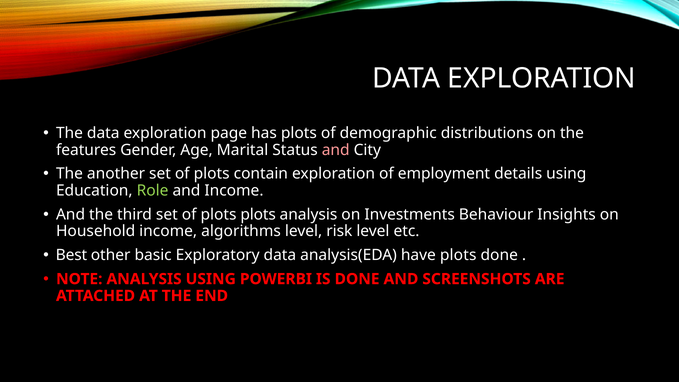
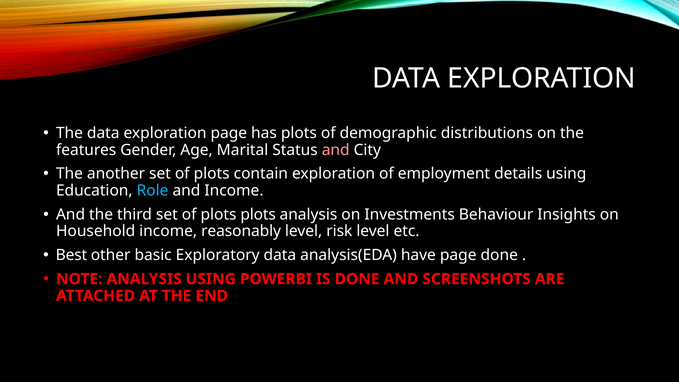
Role colour: light green -> light blue (153, 191)
algorithms: algorithms -> reasonably (241, 231)
have plots: plots -> page (458, 255)
